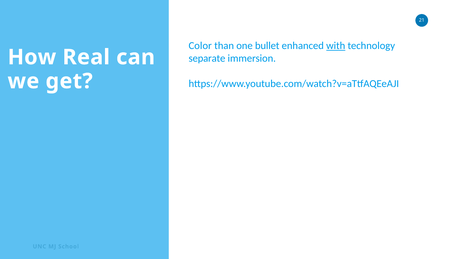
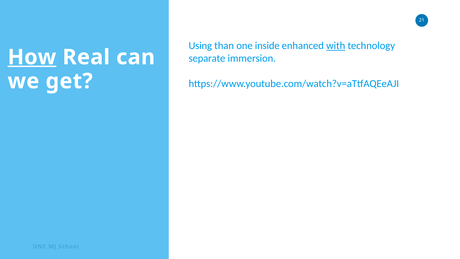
Color: Color -> Using (200, 46)
bullet: bullet -> inside (267, 46)
How underline: none -> present (32, 57)
